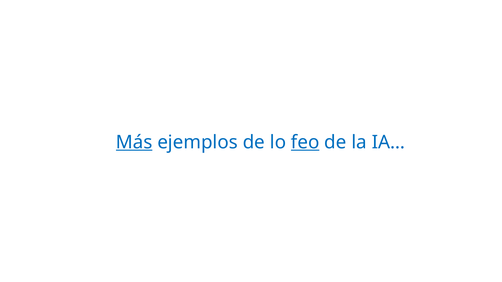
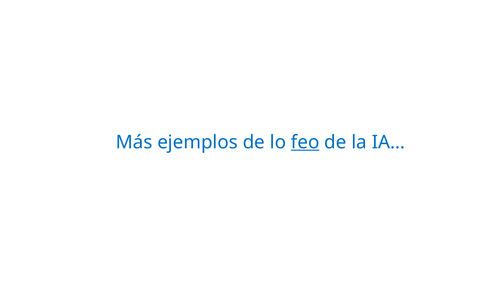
Más underline: present -> none (134, 142)
